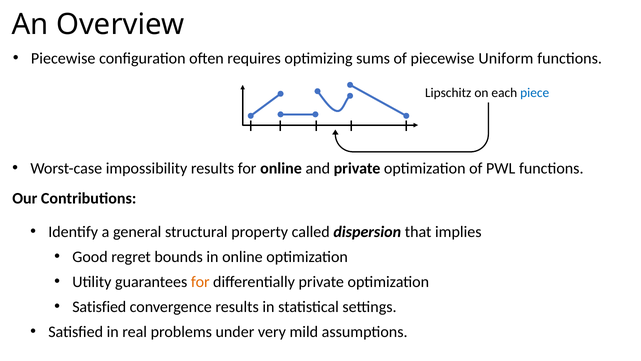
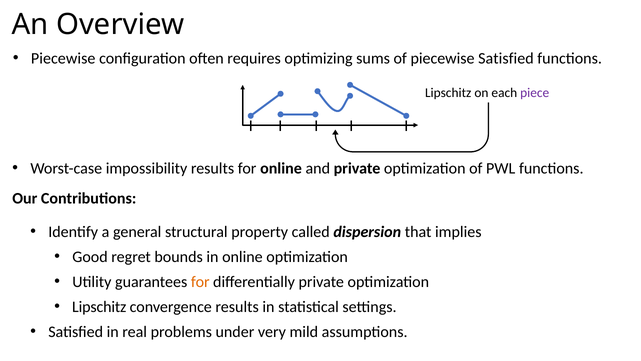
piecewise Uniform: Uniform -> Satisfied (506, 58)
piece colour: blue -> purple (535, 92)
Satisfied: Satisfied -> Lipschitz (99, 307)
